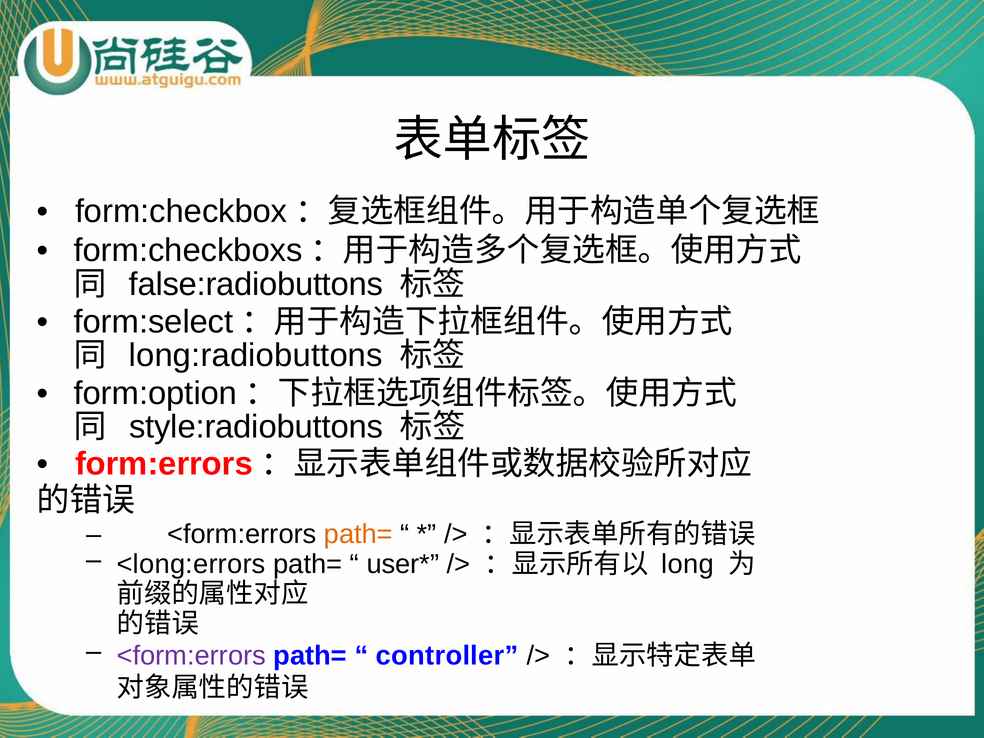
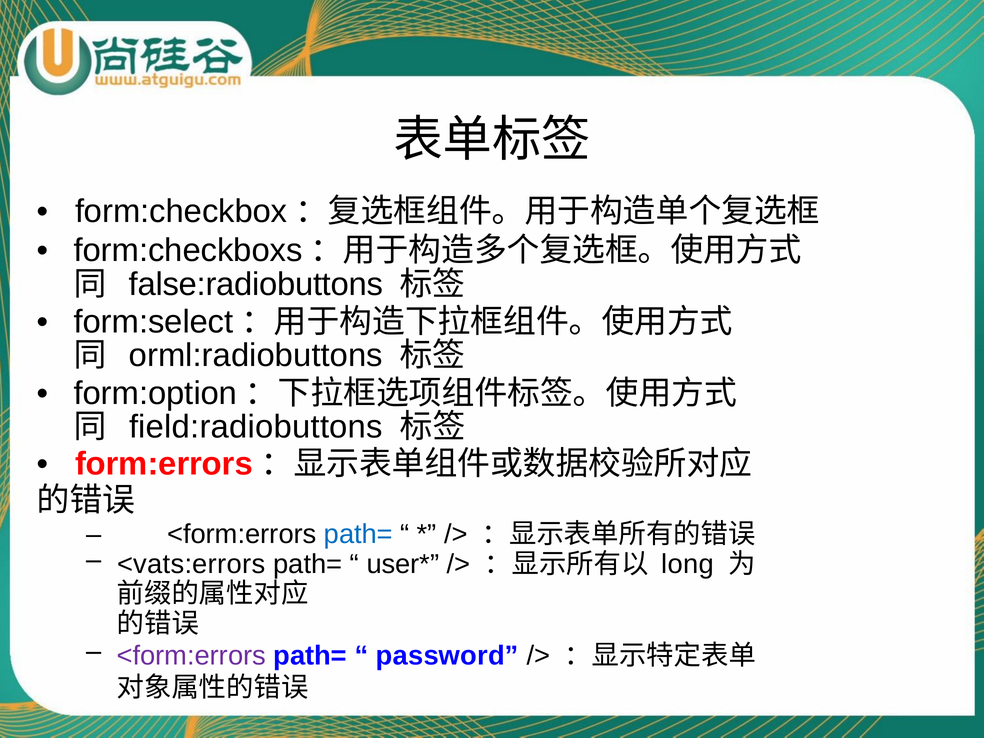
long:radiobuttons: long:radiobuttons -> orml:radiobuttons (256, 356)
style:radiobuttons: style:radiobuttons -> field:radiobuttons (256, 427)
path= colour: orange -> blue (358, 534)
<long:errors: <long:errors -> <vats:errors (191, 564)
controller: controller -> password (447, 656)
